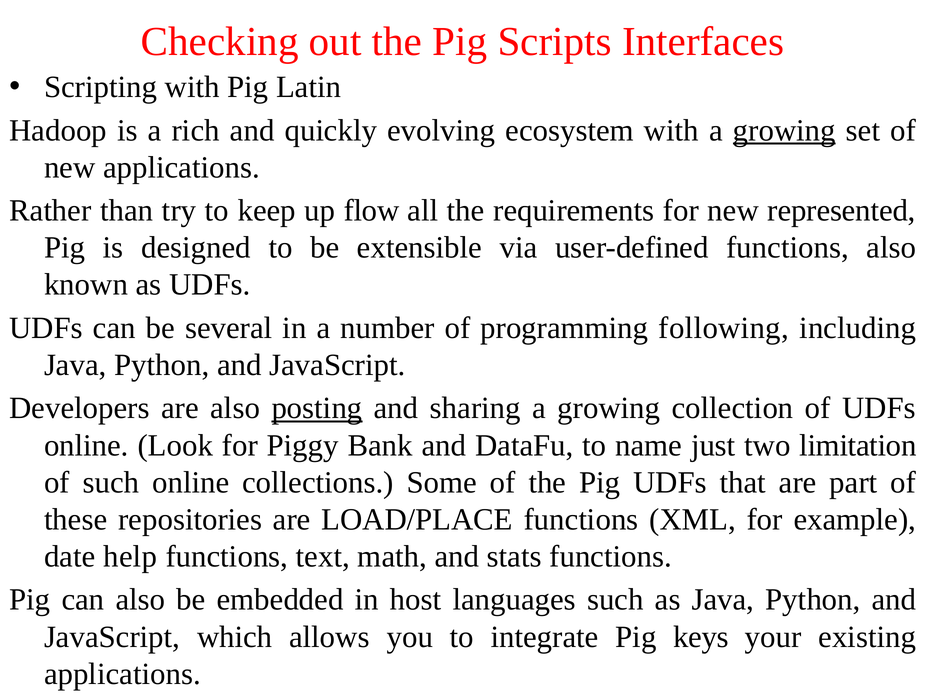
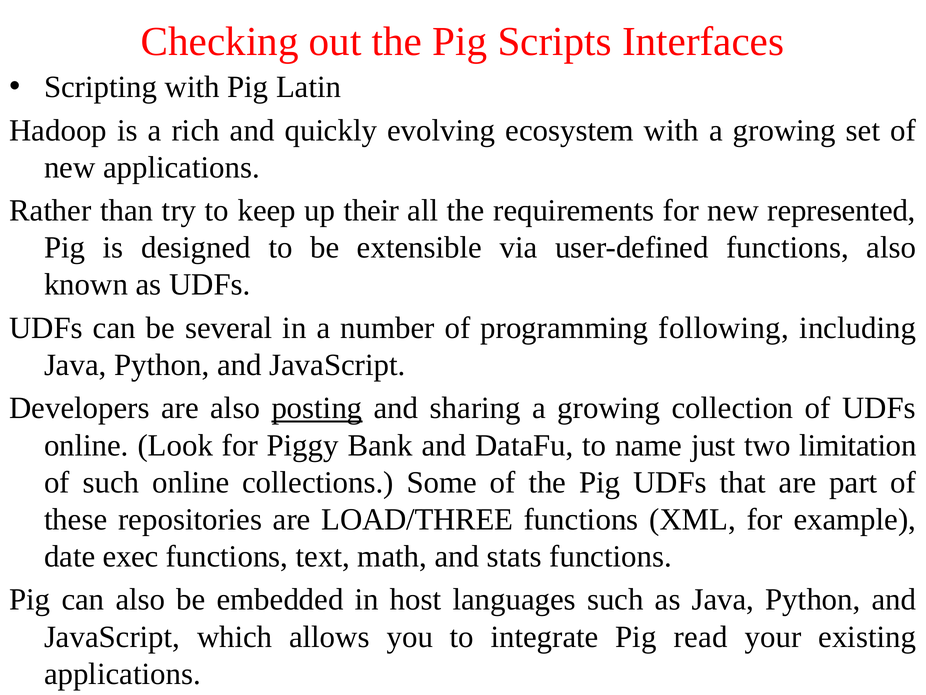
growing underline: present -> none (784, 130)
flow: flow -> their (372, 210)
LOAD/PLACE: LOAD/PLACE -> LOAD/THREE (417, 519)
help: help -> exec (131, 556)
keys: keys -> read (701, 636)
